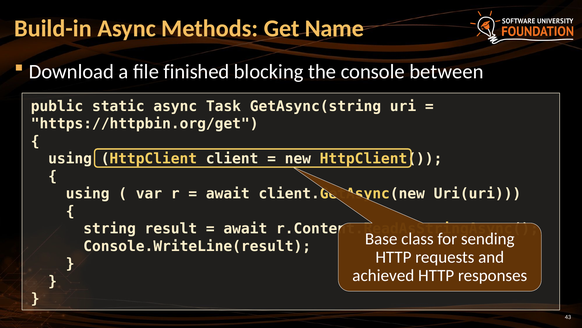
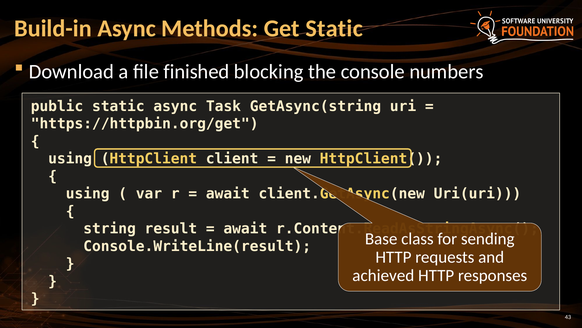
Get Name: Name -> Static (334, 28)
between: between -> numbers (446, 72)
